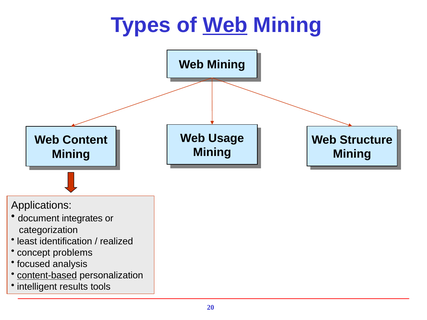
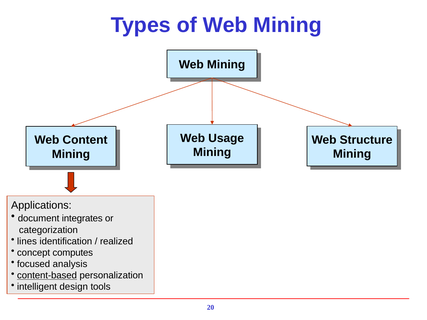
Web underline: present -> none (225, 25)
least: least -> lines (27, 242)
problems: problems -> computes (73, 253)
results: results -> design (74, 287)
